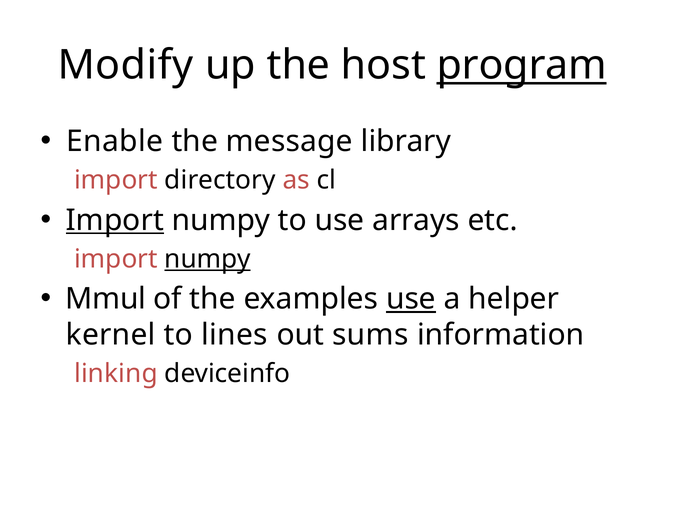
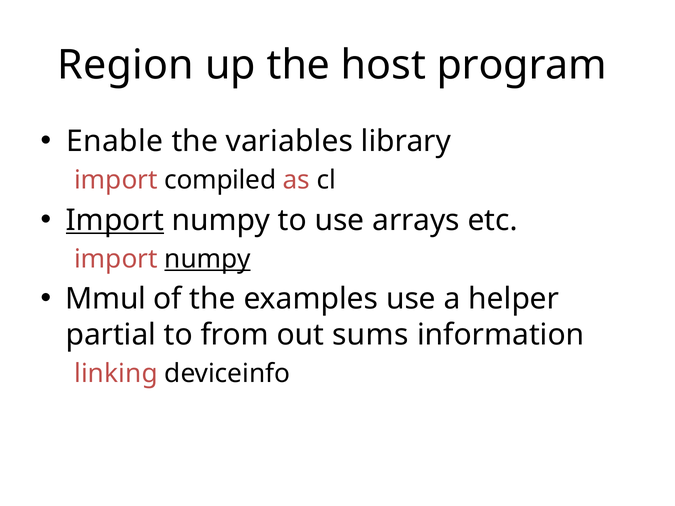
Modify: Modify -> Region (126, 65)
program underline: present -> none (522, 65)
message: message -> variables (289, 142)
directory: directory -> compiled (220, 180)
use underline: present -> none (411, 299)
kernel: kernel -> partial (111, 335)
lines: lines -> from (235, 335)
